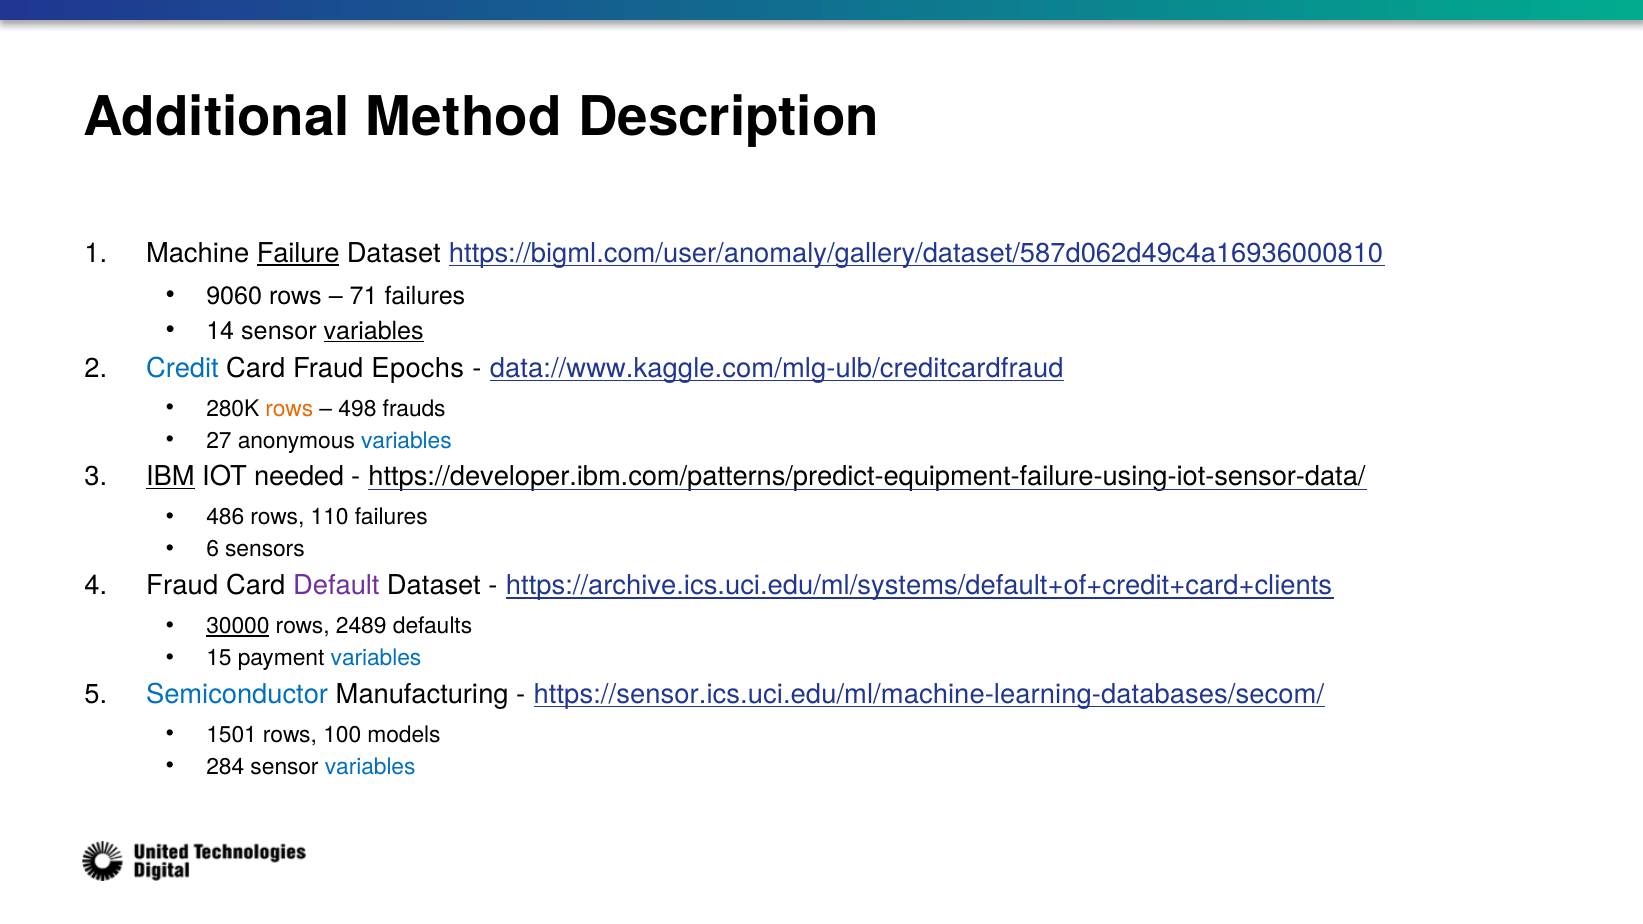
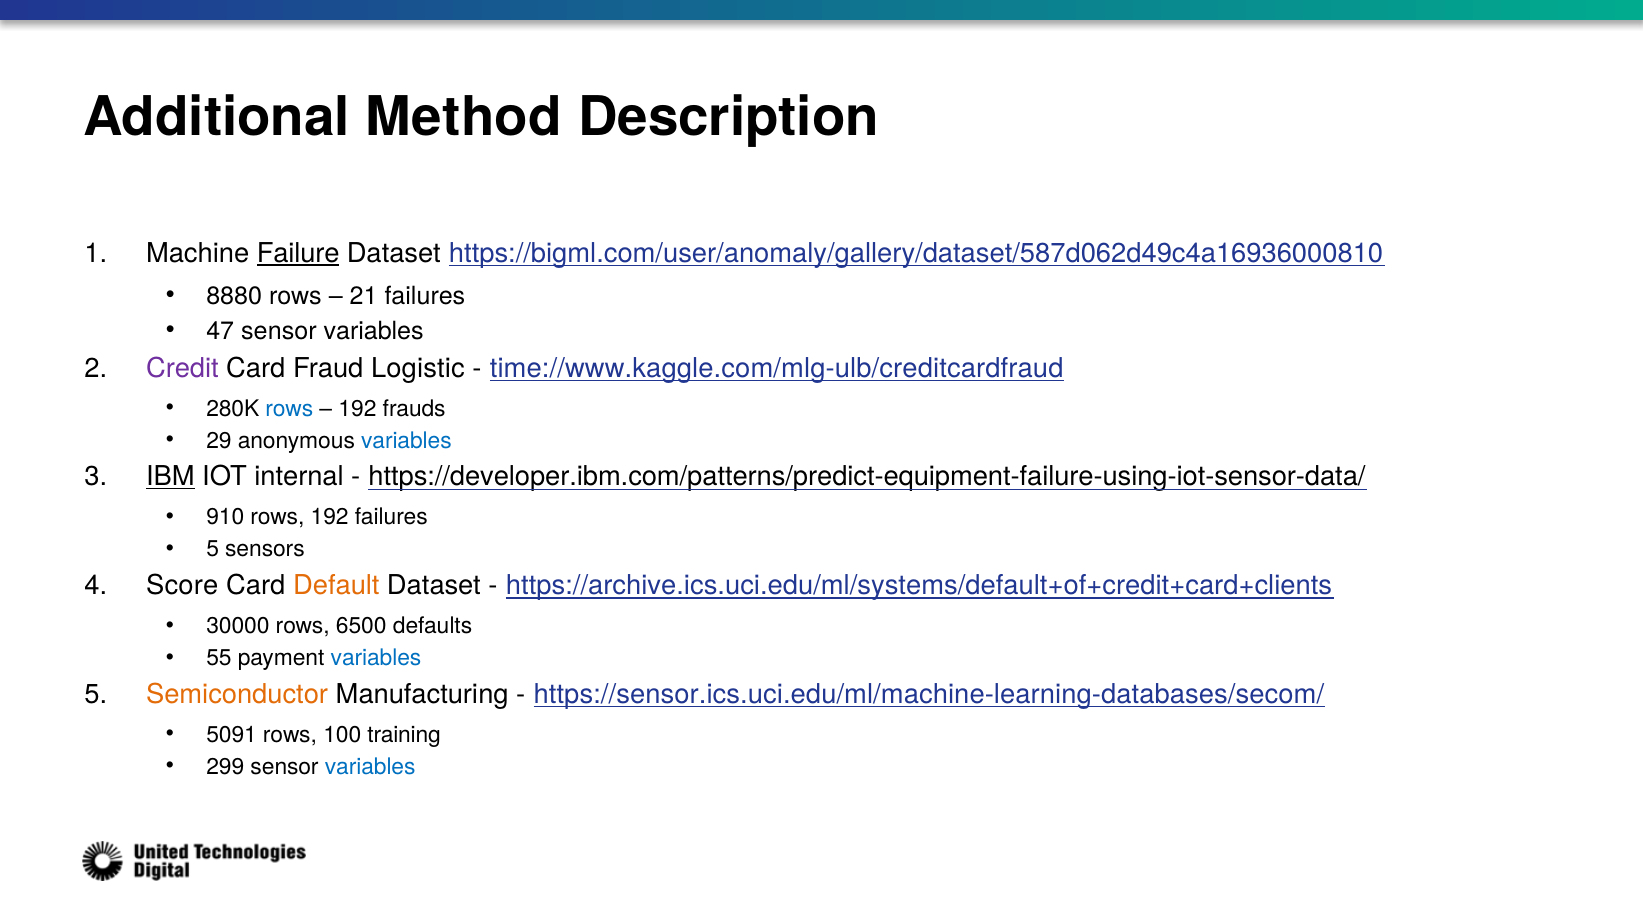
9060: 9060 -> 8880 (234, 296)
71: 71 -> 21 (364, 296)
14: 14 -> 47 (220, 331)
variables underline: present -> none (374, 331)
Credit colour: blue -> purple (182, 368)
Epochs: Epochs -> Logistic (418, 368)
data://www.kaggle.com/mlg-ulb/creditcardfraud: data://www.kaggle.com/mlg-ulb/creditcardfraud -> time://www.kaggle.com/mlg-ulb/creditcardfraud (777, 368)
rows colour: orange -> blue (289, 409)
498: 498 -> 192 (357, 409)
27: 27 -> 29 (219, 441)
needed: needed -> internal (299, 477)
486: 486 -> 910 (225, 518)
rows 110: 110 -> 192 (330, 518)
6: 6 -> 5 (213, 550)
Fraud: Fraud -> Score (182, 585)
Default colour: purple -> orange (336, 585)
30000 underline: present -> none (238, 626)
2489: 2489 -> 6500 (361, 626)
15: 15 -> 55 (219, 658)
Semiconductor colour: blue -> orange (237, 694)
1501: 1501 -> 5091 (232, 735)
models: models -> training (404, 735)
284: 284 -> 299 (225, 767)
